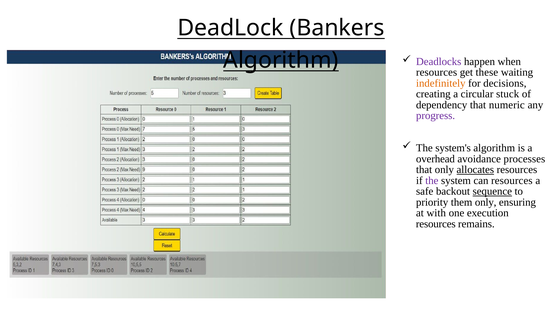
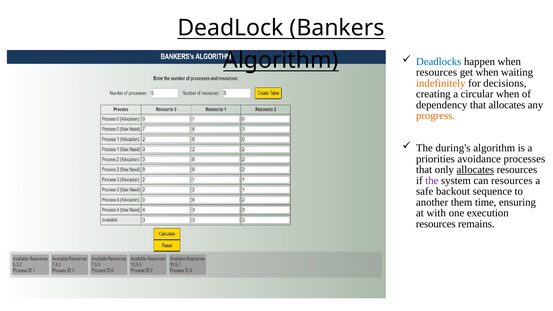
Deadlocks colour: purple -> blue (439, 62)
get these: these -> when (487, 72)
circular stuck: stuck -> when (508, 94)
that numeric: numeric -> allocates (507, 105)
progress colour: purple -> orange (436, 116)
system's: system's -> during's (453, 148)
overhead: overhead -> priorities (435, 159)
sequence underline: present -> none (492, 191)
priority: priority -> another (432, 202)
them only: only -> time (486, 202)
